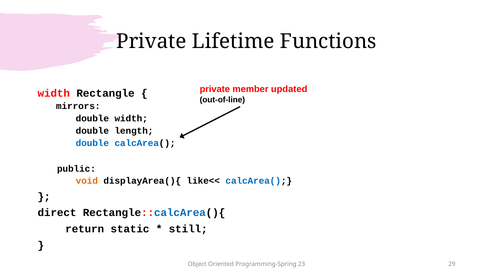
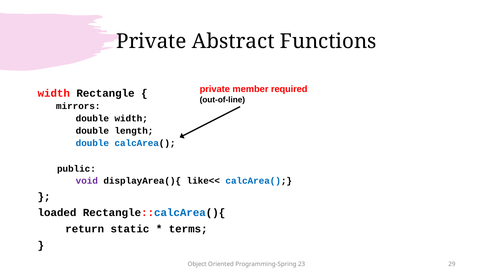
Lifetime: Lifetime -> Abstract (233, 41)
updated: updated -> required (289, 89)
void colour: orange -> purple (87, 181)
direct: direct -> loaded (57, 213)
still: still -> terms (188, 229)
